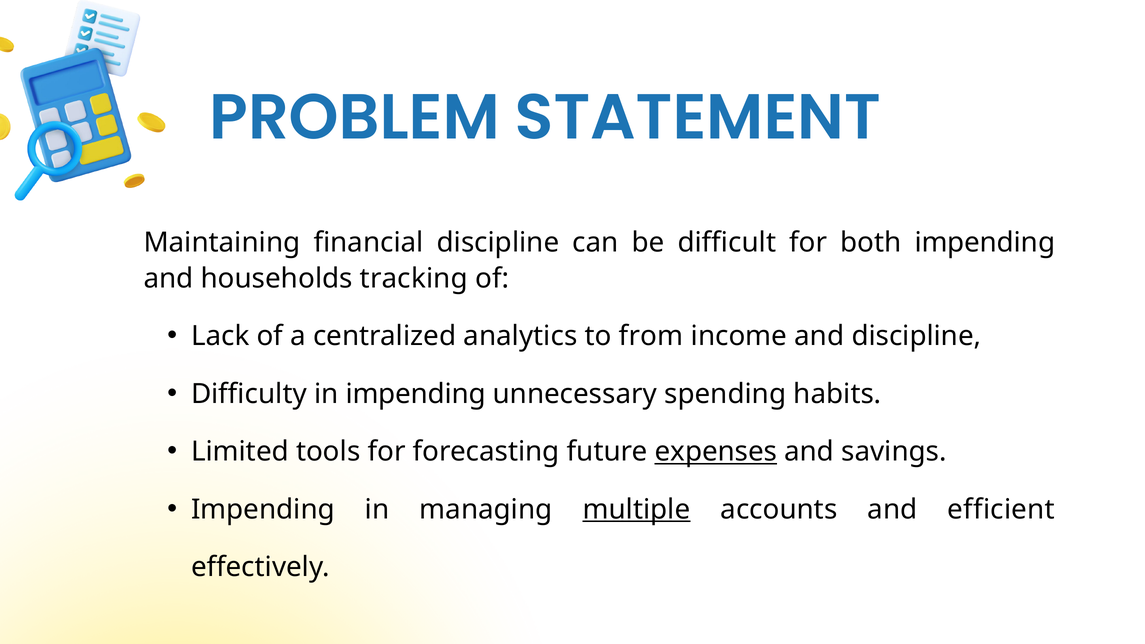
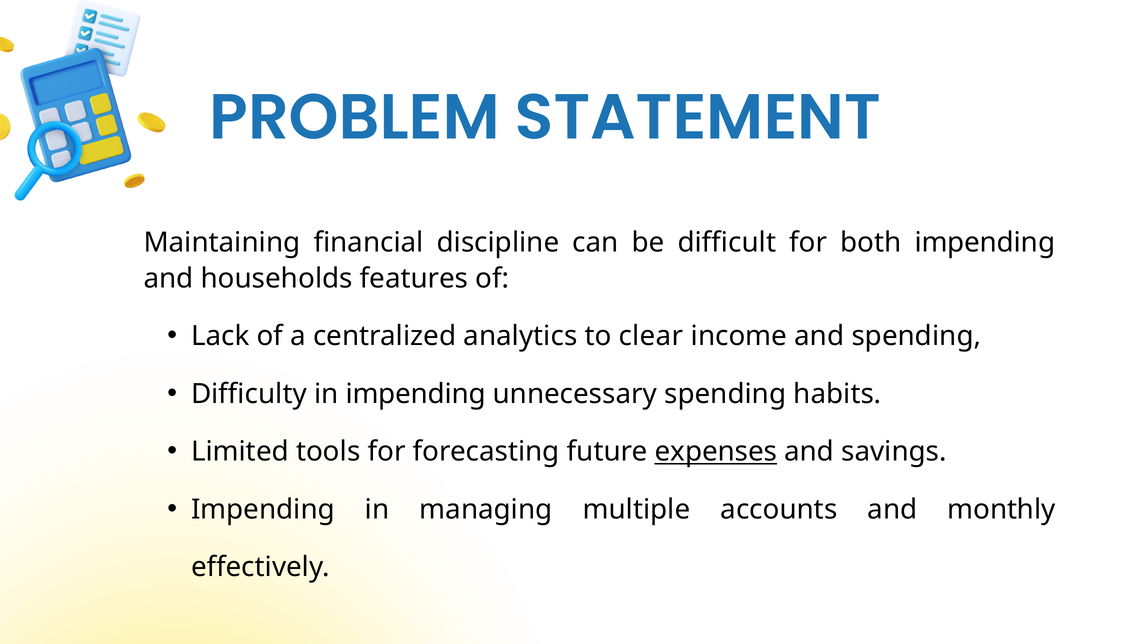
tracking: tracking -> features (414, 279)
from: from -> clear (651, 336)
and discipline: discipline -> spending (916, 336)
multiple underline: present -> none (636, 509)
efficient: efficient -> monthly (1001, 509)
